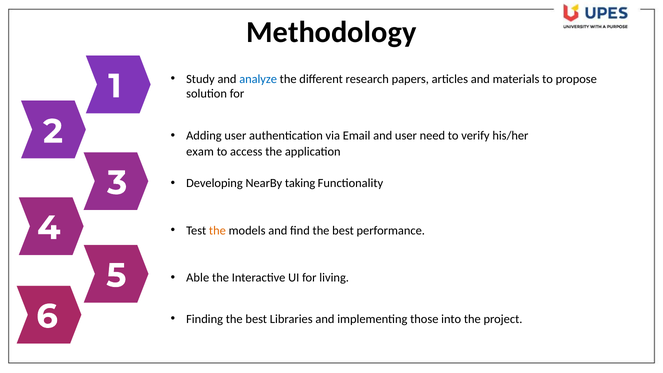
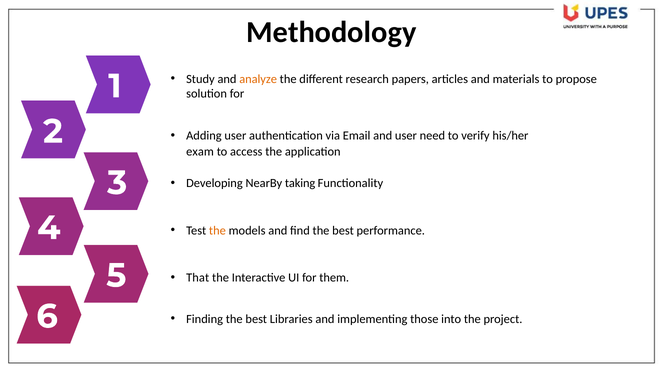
analyze colour: blue -> orange (258, 79)
Able: Able -> That (198, 278)
living: living -> them (334, 278)
